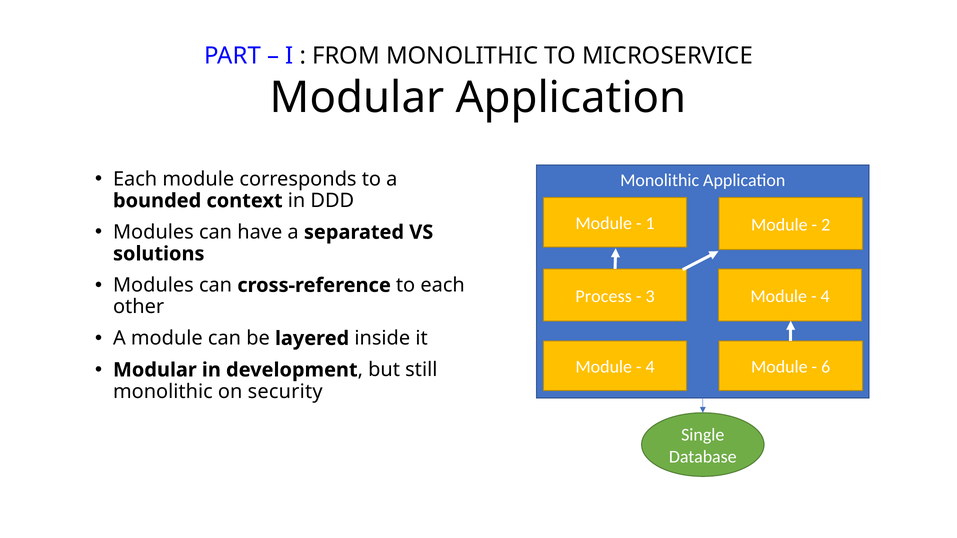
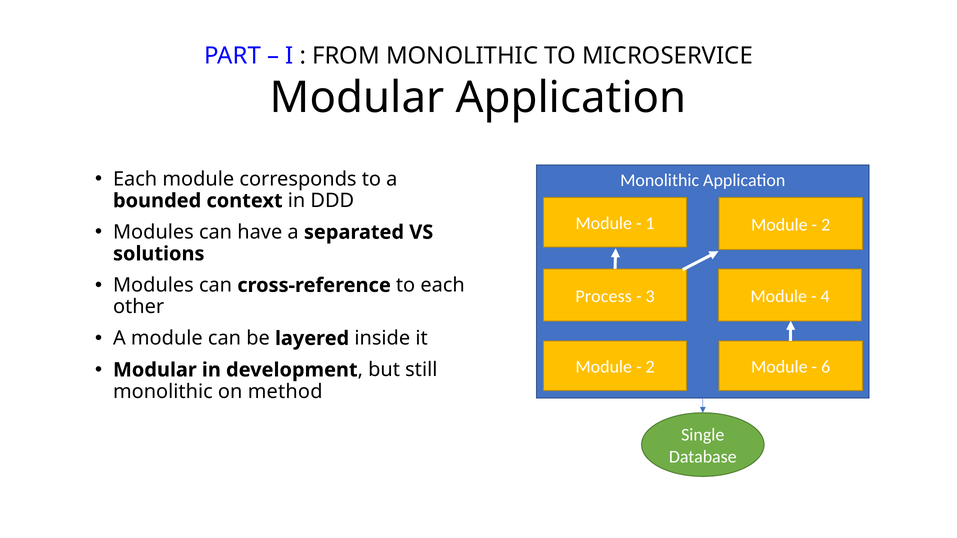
4: 4 -> 2 (650, 367)
security: security -> method (285, 392)
